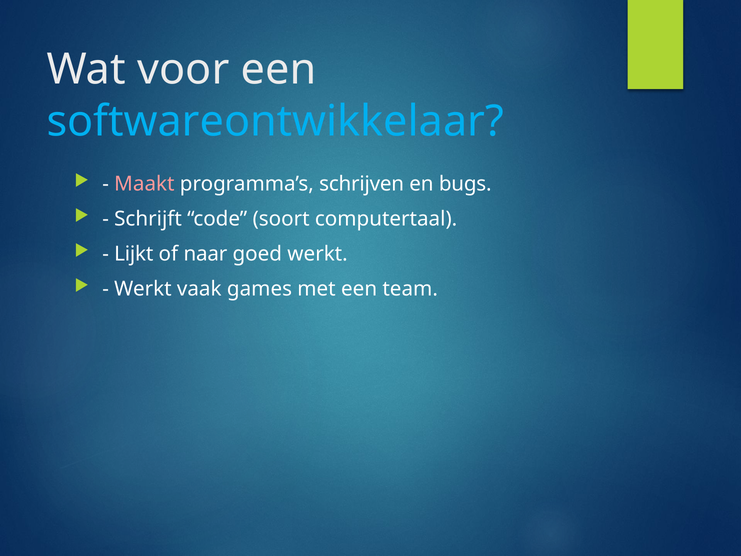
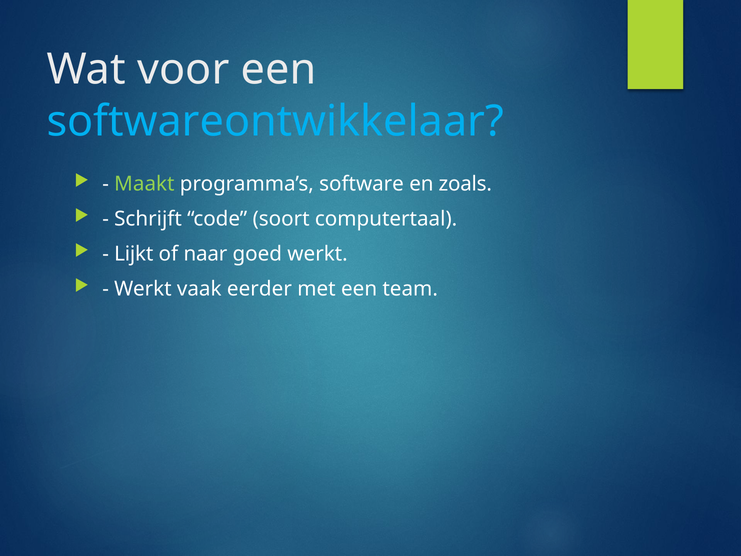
Maakt colour: pink -> light green (144, 184)
schrijven: schrijven -> software (362, 184)
bugs: bugs -> zoals (465, 184)
games: games -> eerder (259, 289)
